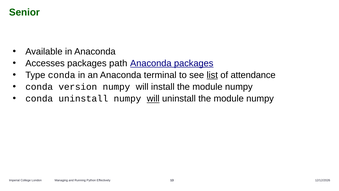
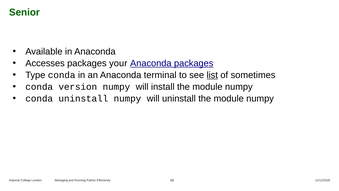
path: path -> your (118, 63)
attendance: attendance -> sometimes (253, 75)
will underline: present -> none (153, 99)
